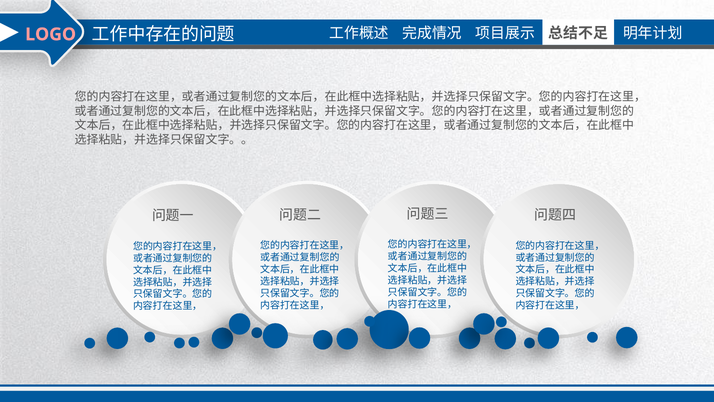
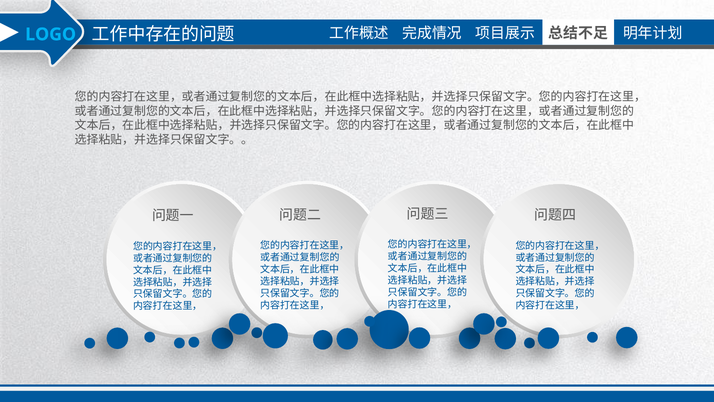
LOGO colour: pink -> light blue (51, 34)
